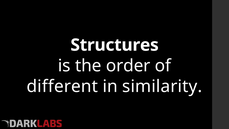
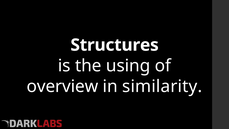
order: order -> using (128, 66)
different: different -> overview (62, 86)
